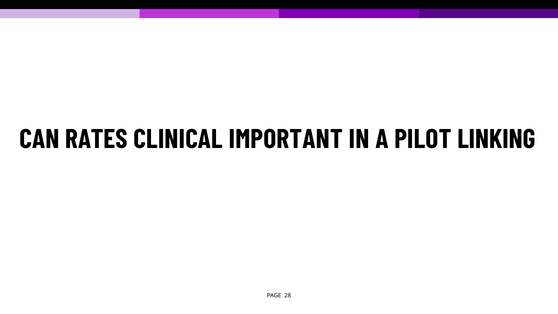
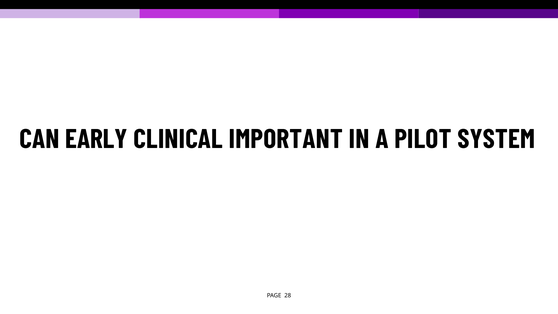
RATES: RATES -> EARLY (96, 139)
LINKING: LINKING -> SYSTEM (496, 139)
